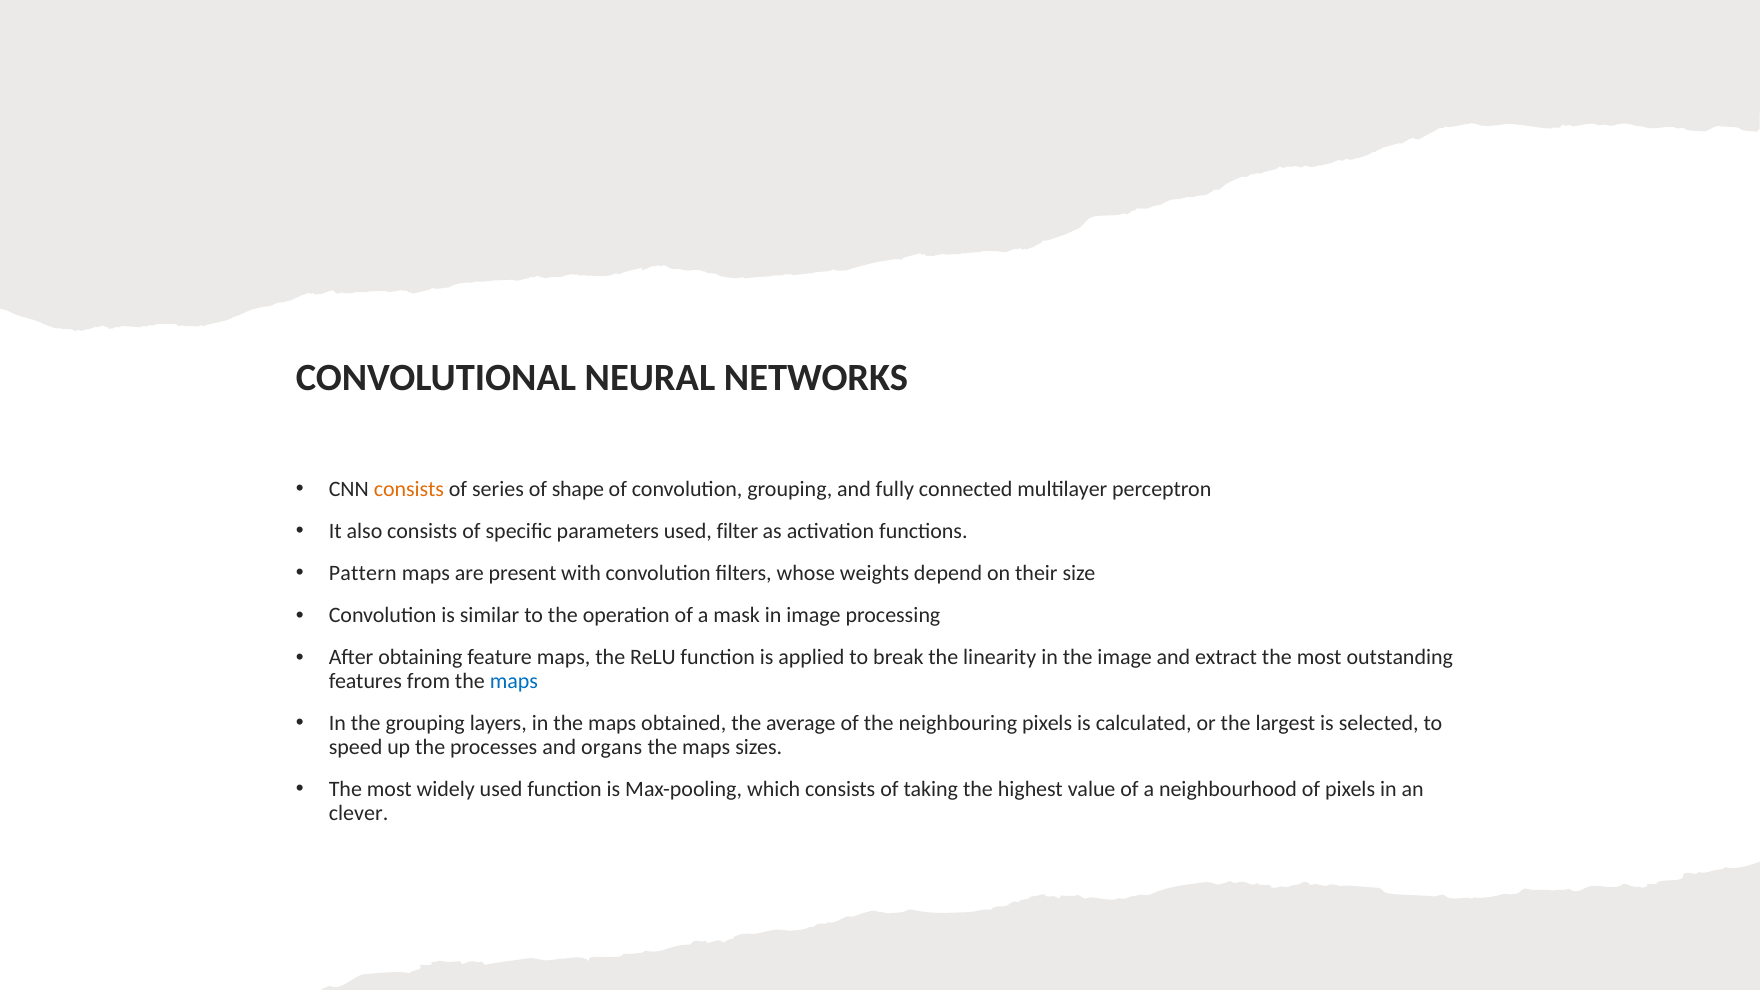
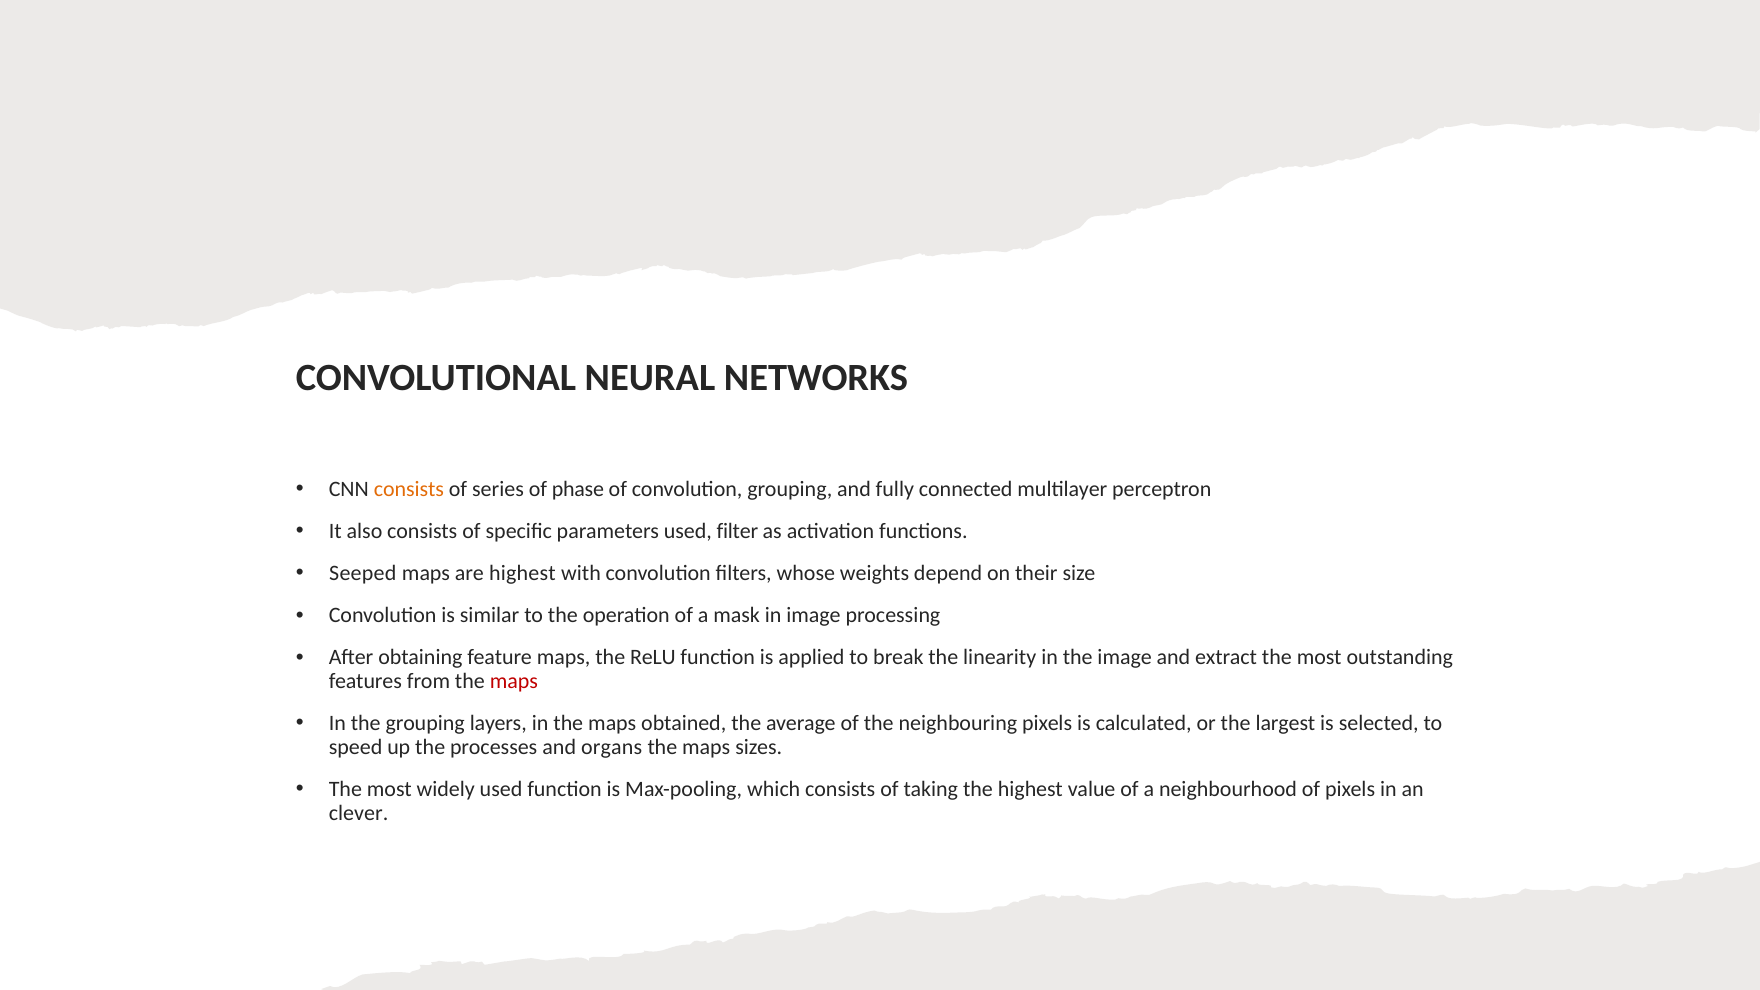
shape: shape -> phase (578, 489)
Pattern: Pattern -> Seeped (363, 573)
are present: present -> highest (522, 573)
maps colour: blue -> red (514, 681)
